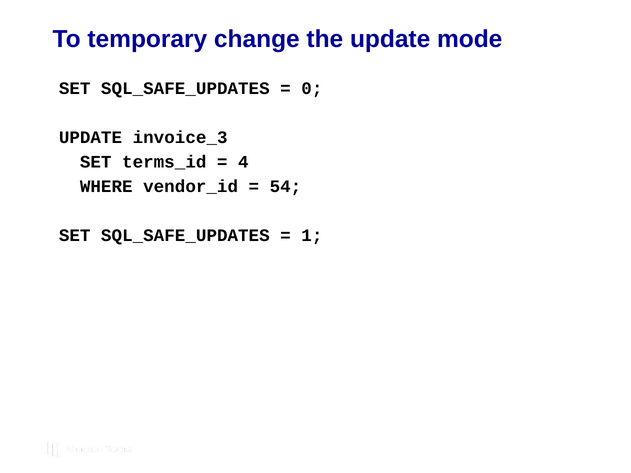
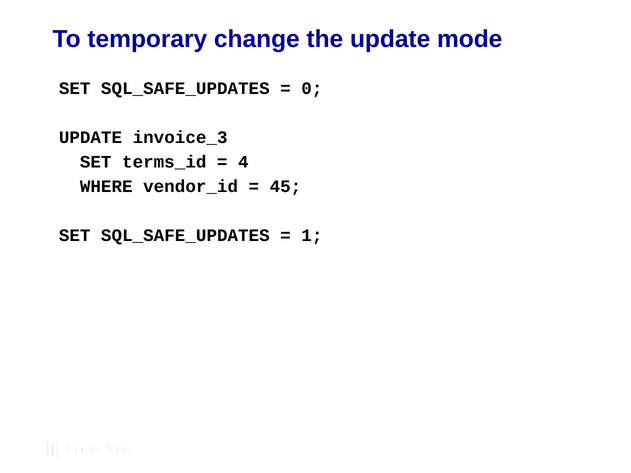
54: 54 -> 45 (285, 187)
